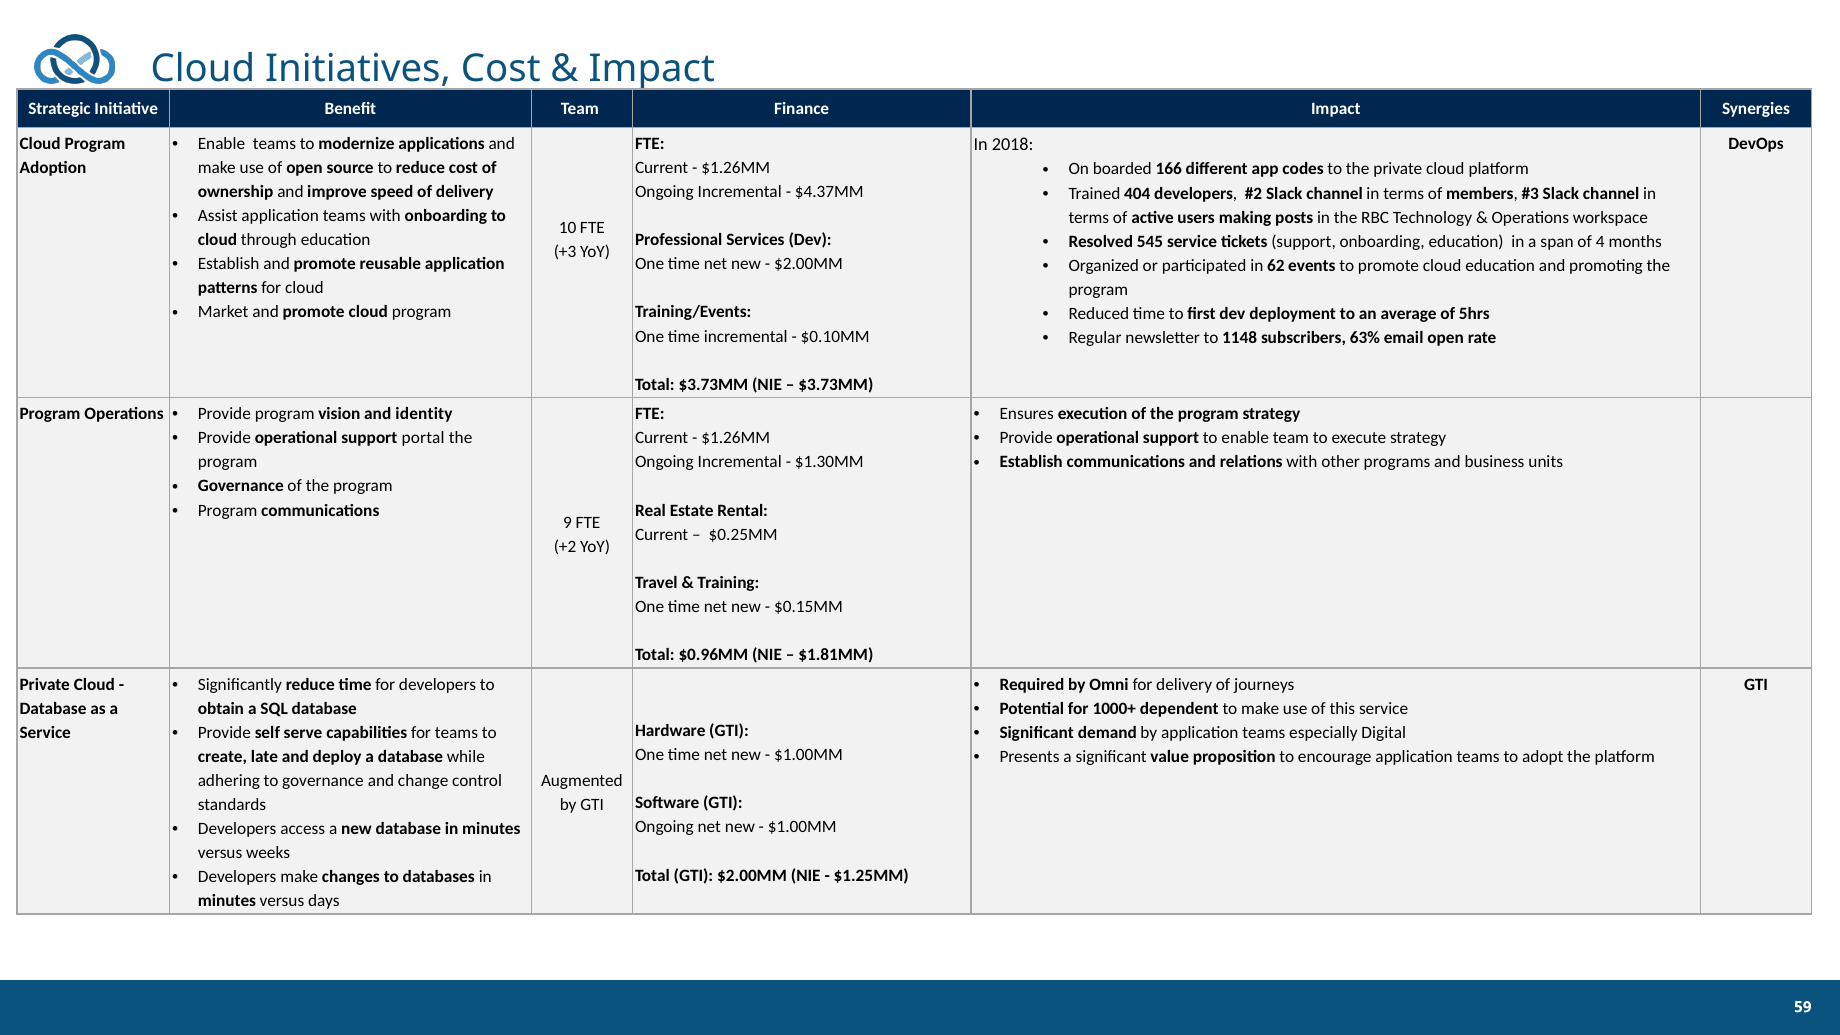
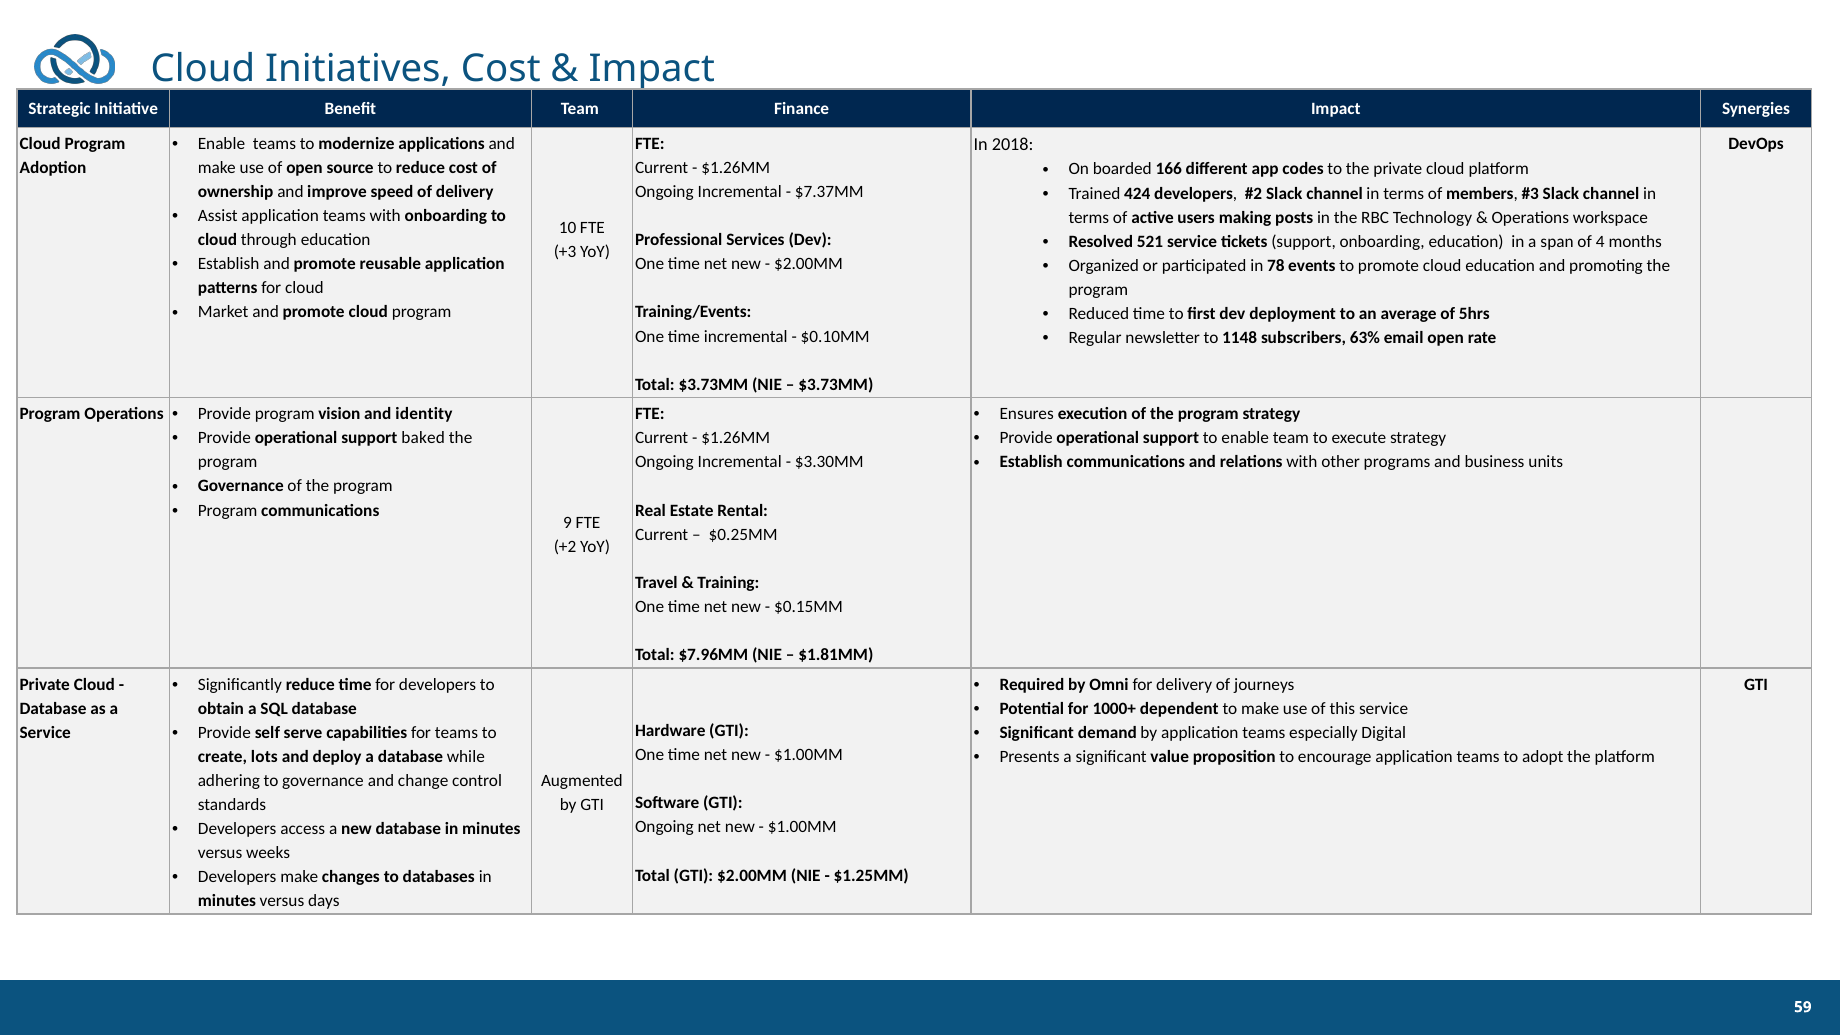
$4.37MM: $4.37MM -> $7.37MM (829, 192)
404: 404 -> 424 (1137, 193)
545: 545 -> 521 (1150, 241)
62: 62 -> 78 (1276, 266)
portal: portal -> baked (423, 438)
$1.30MM: $1.30MM -> $3.30MM (829, 462)
$0.96MM: $0.96MM -> $7.96MM (713, 655)
late: late -> lots (264, 756)
